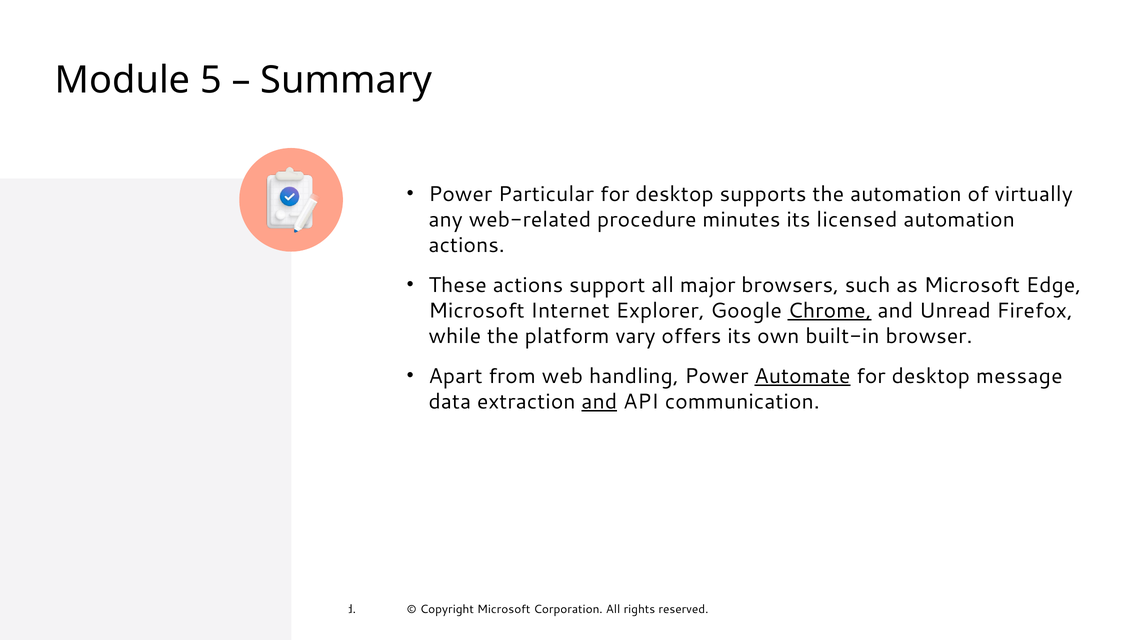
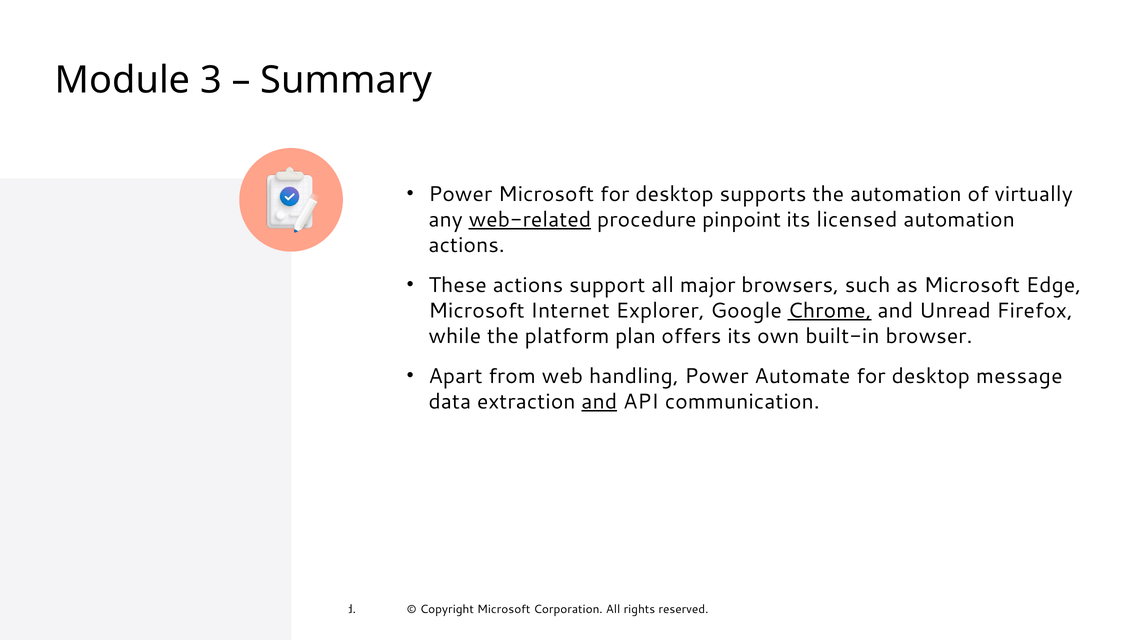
5: 5 -> 3 (211, 80)
Power Particular: Particular -> Microsoft (546, 194)
web-related underline: none -> present (530, 220)
minutes: minutes -> pinpoint (742, 220)
vary: vary -> plan (635, 336)
Automate underline: present -> none (802, 376)
